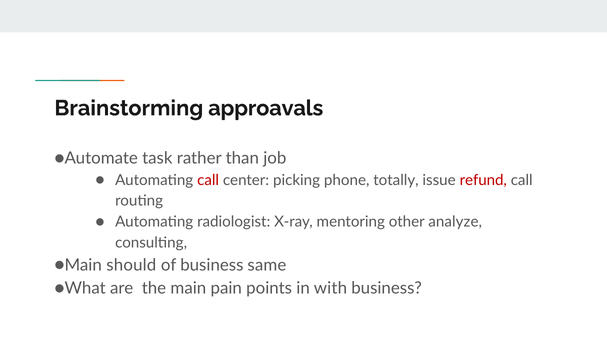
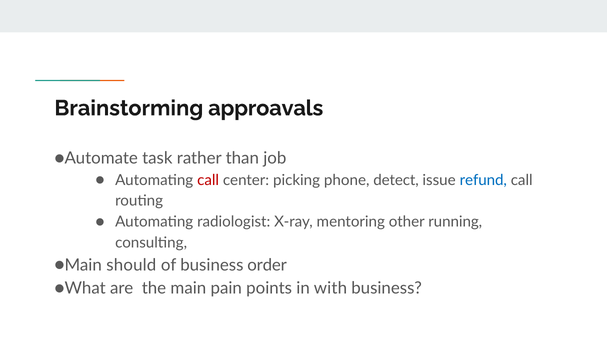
totally: totally -> detect (396, 180)
refund colour: red -> blue (483, 180)
analyze: analyze -> running (455, 222)
same: same -> order (267, 265)
